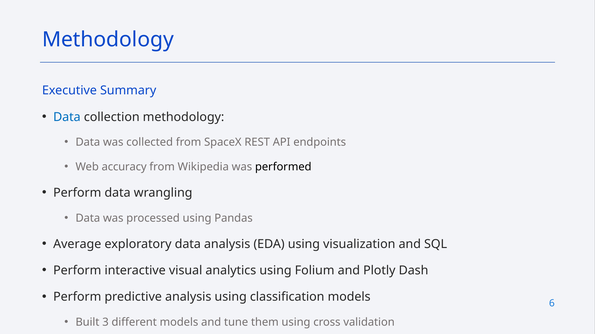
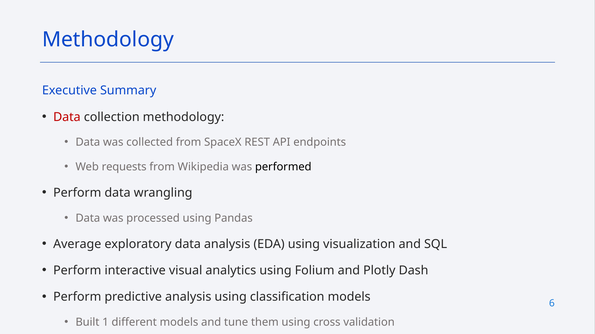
Data colour: blue -> red (67, 117)
accuracy: accuracy -> requests (124, 167)
3: 3 -> 1 (105, 323)
